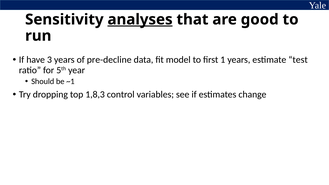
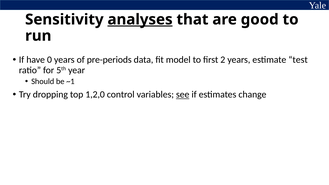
3: 3 -> 0 (49, 60)
pre-decline: pre-decline -> pre-periods (109, 60)
1: 1 -> 2 (223, 60)
1,8,3: 1,8,3 -> 1,2,0 (95, 95)
see underline: none -> present (183, 95)
